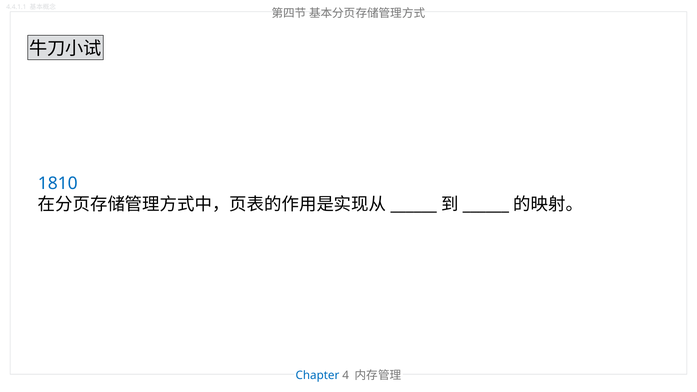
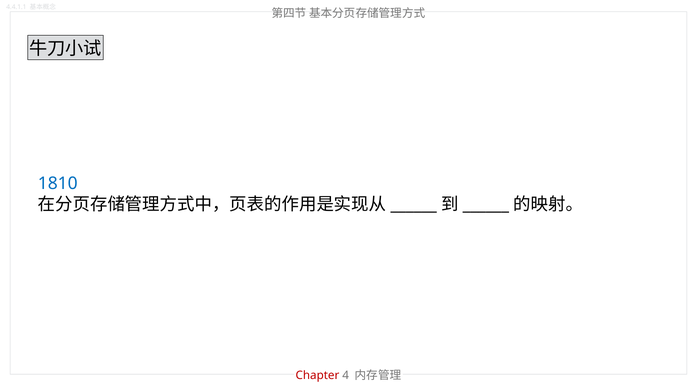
Chapter colour: blue -> red (317, 375)
